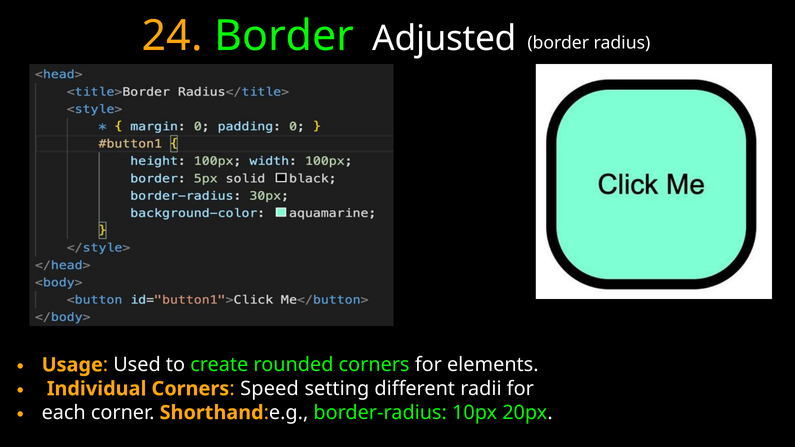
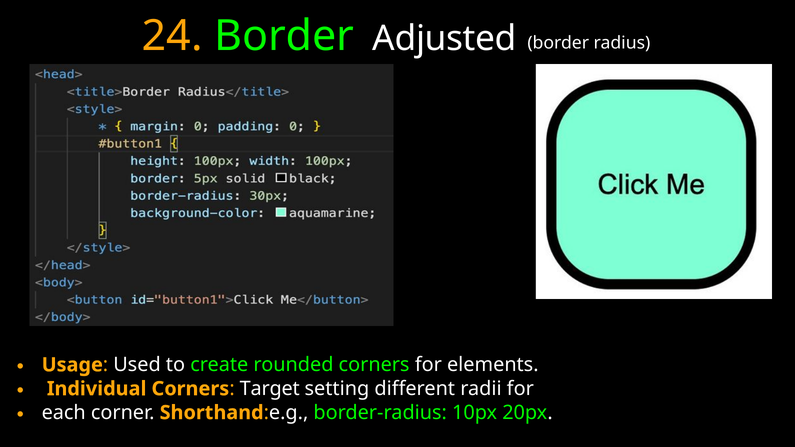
Speed: Speed -> Target (270, 389)
